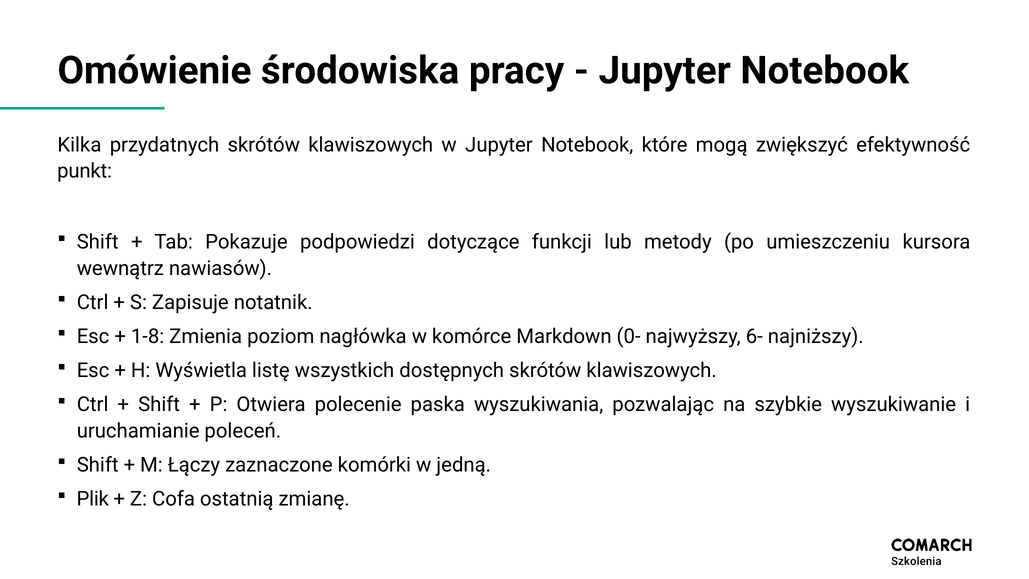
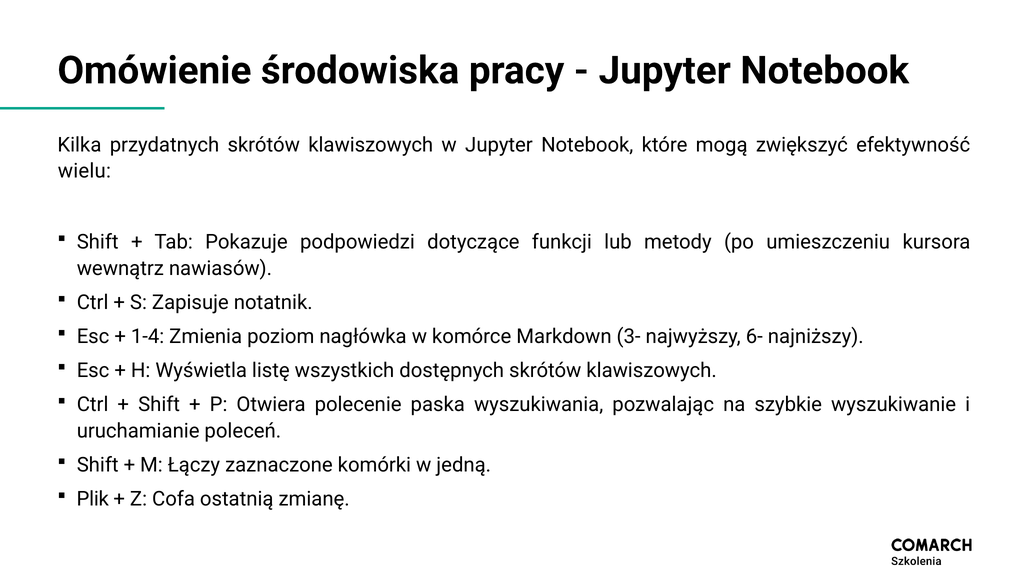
punkt: punkt -> wielu (84, 171)
1-8: 1-8 -> 1-4 (148, 337)
0-: 0- -> 3- (629, 337)
